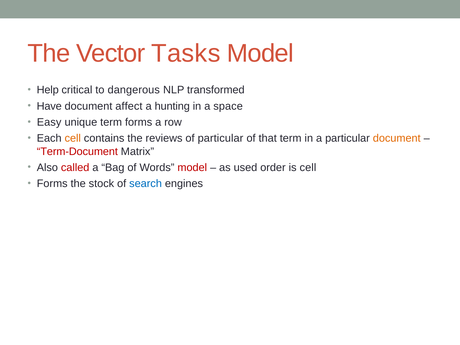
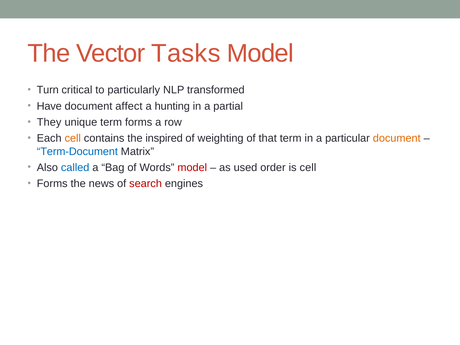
Help: Help -> Turn (48, 90)
dangerous: dangerous -> particularly (134, 90)
space: space -> partial (228, 106)
Easy: Easy -> They (49, 122)
reviews: reviews -> inspired (164, 138)
of particular: particular -> weighting (221, 138)
Term-Document colour: red -> blue (77, 151)
called colour: red -> blue (75, 168)
stock: stock -> news (101, 184)
search colour: blue -> red (146, 184)
